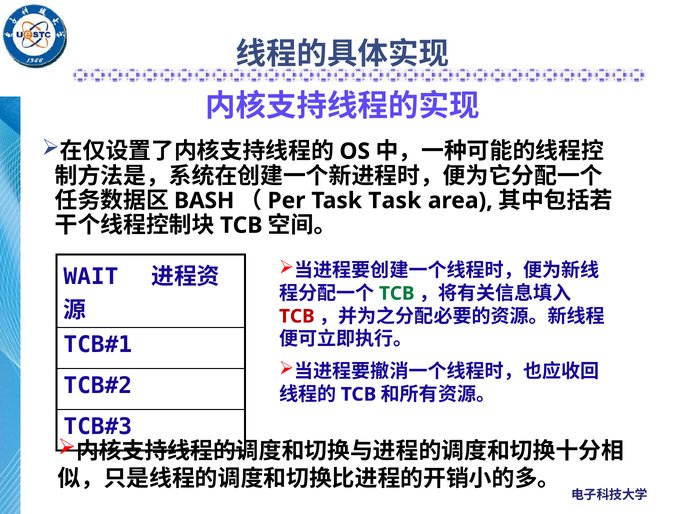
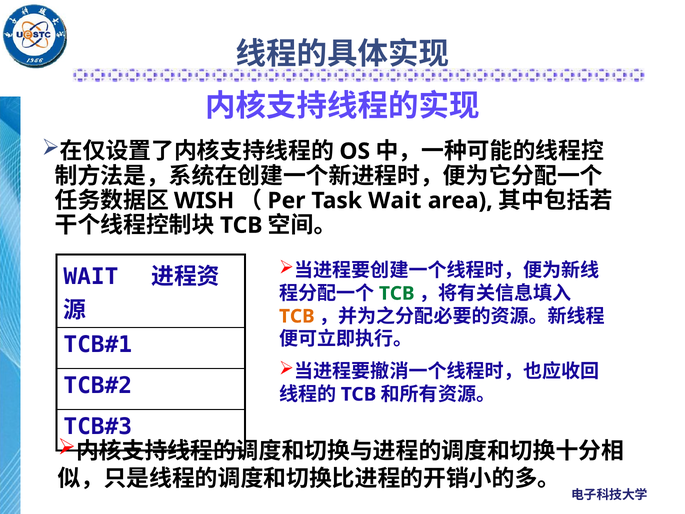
BASH: BASH -> WISH (204, 201)
Task Task: Task -> Wait (395, 201)
TCB colour: red -> orange (297, 316)
